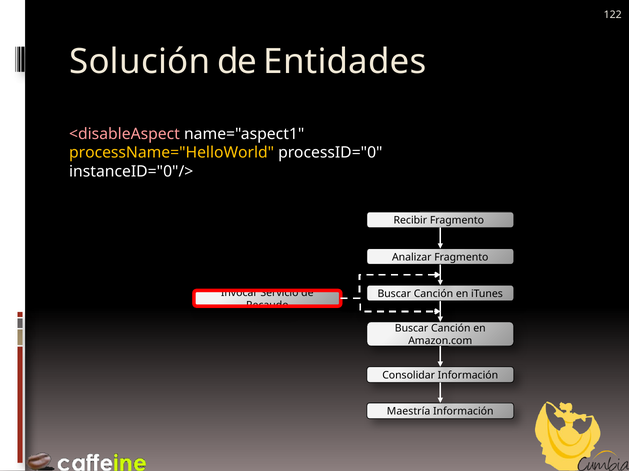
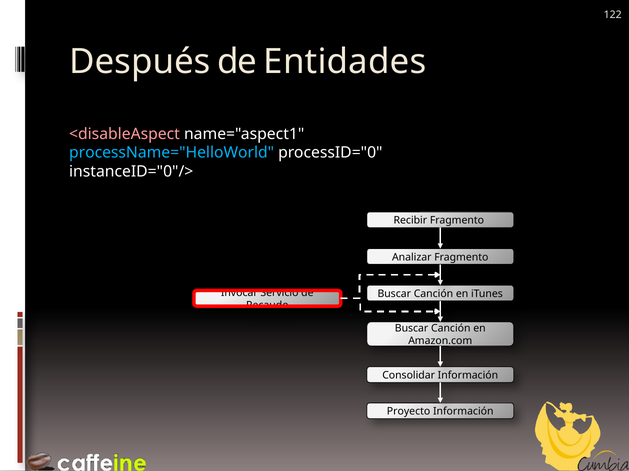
Solución: Solución -> Después (140, 62)
processName="HelloWorld colour: yellow -> light blue (172, 153)
Maestría: Maestría -> Proyecto (409, 412)
